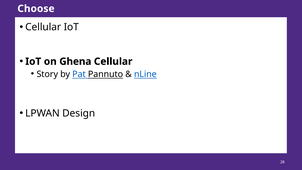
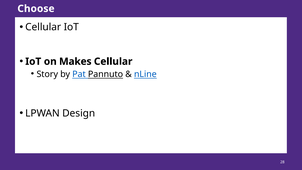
Ghena: Ghena -> Makes (75, 61)
